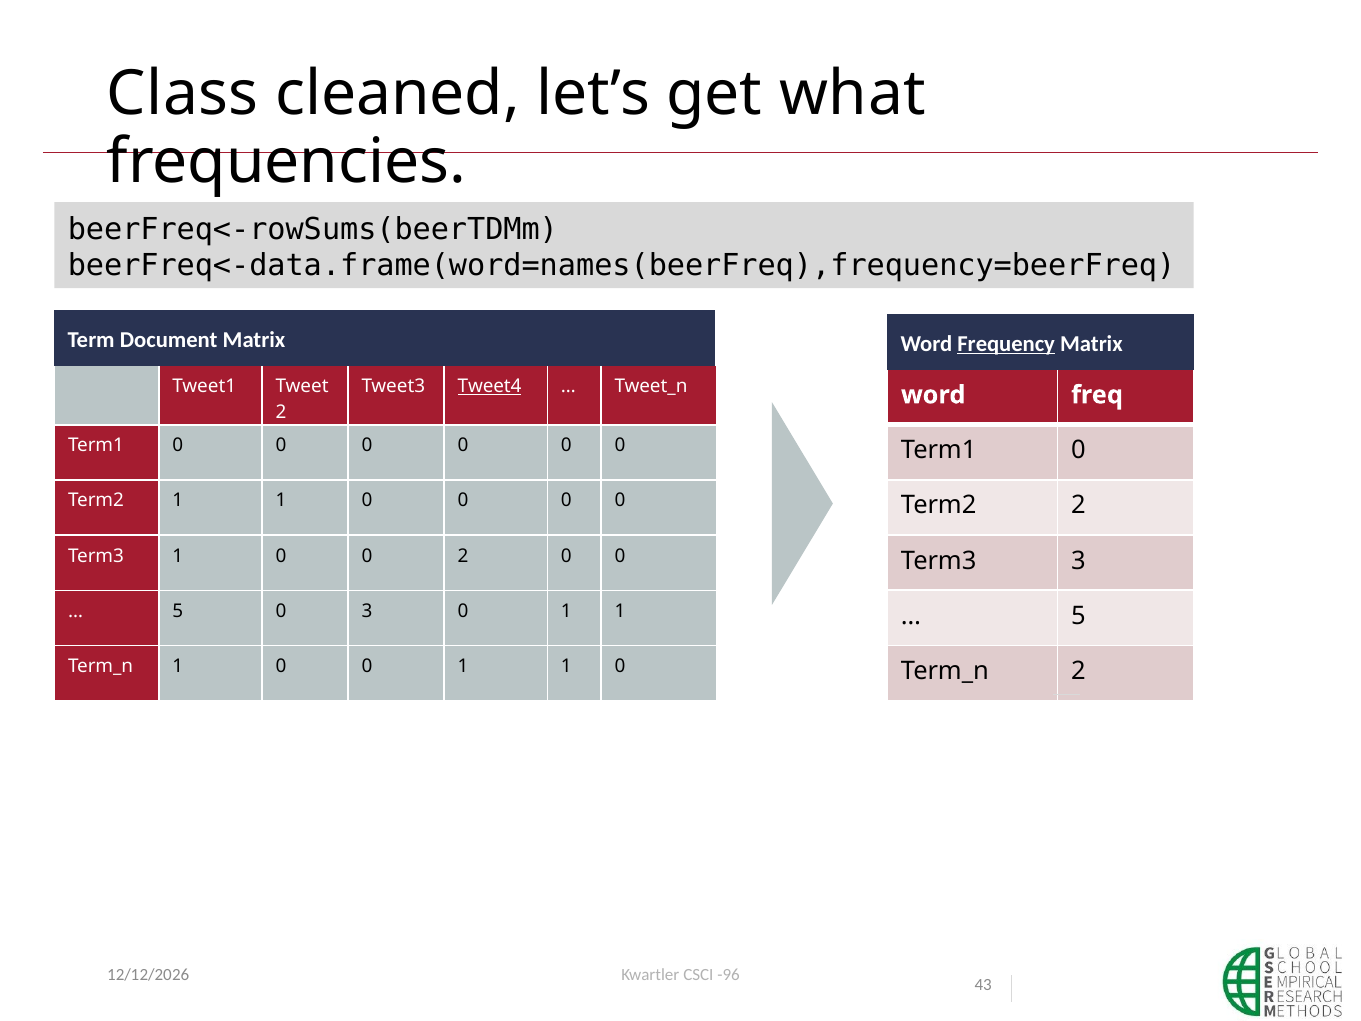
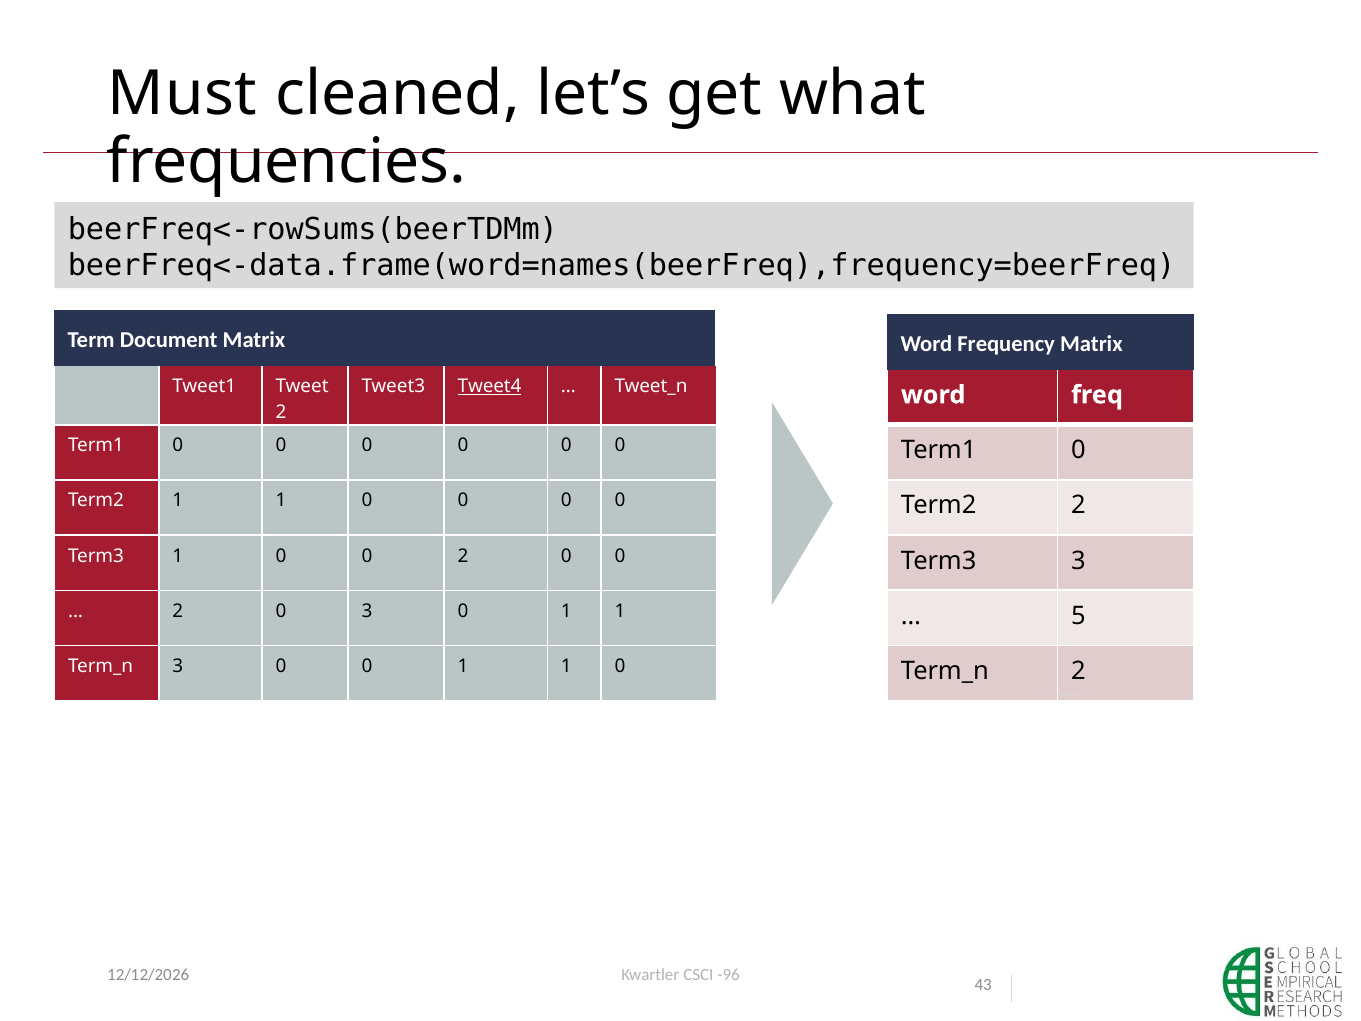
Class: Class -> Must (183, 94)
Frequency underline: present -> none (1006, 344)
5: 5 -> 2 (178, 611)
1: 1 -> 3 (178, 666)
